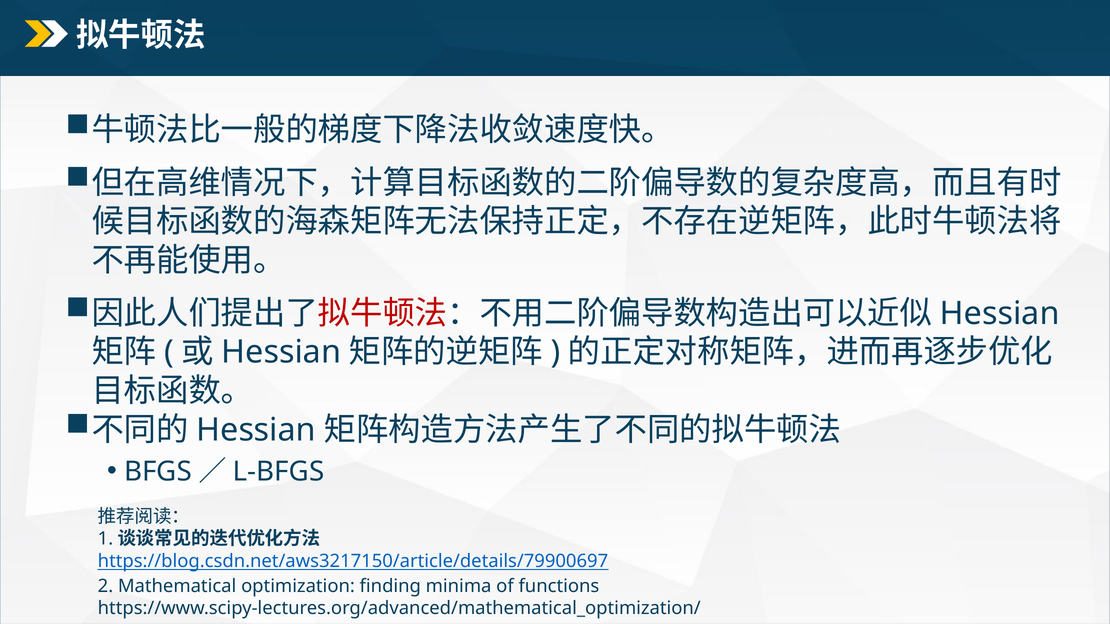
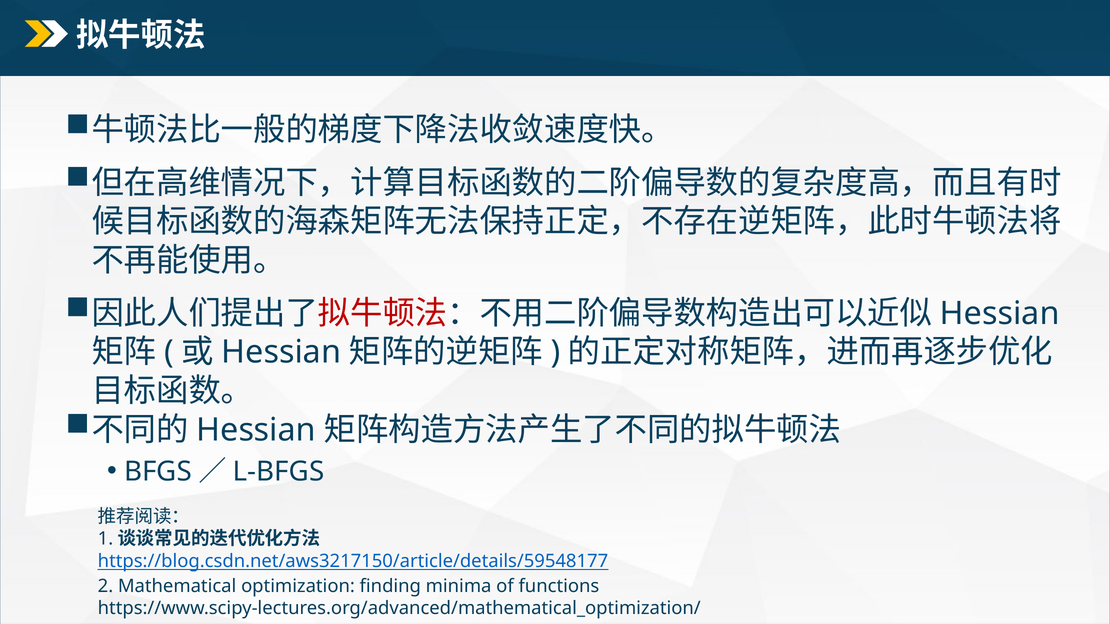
https://blog.csdn.net/aws3217150/article/details/79900697: https://blog.csdn.net/aws3217150/article/details/79900697 -> https://blog.csdn.net/aws3217150/article/details/59548177 (353, 561)
